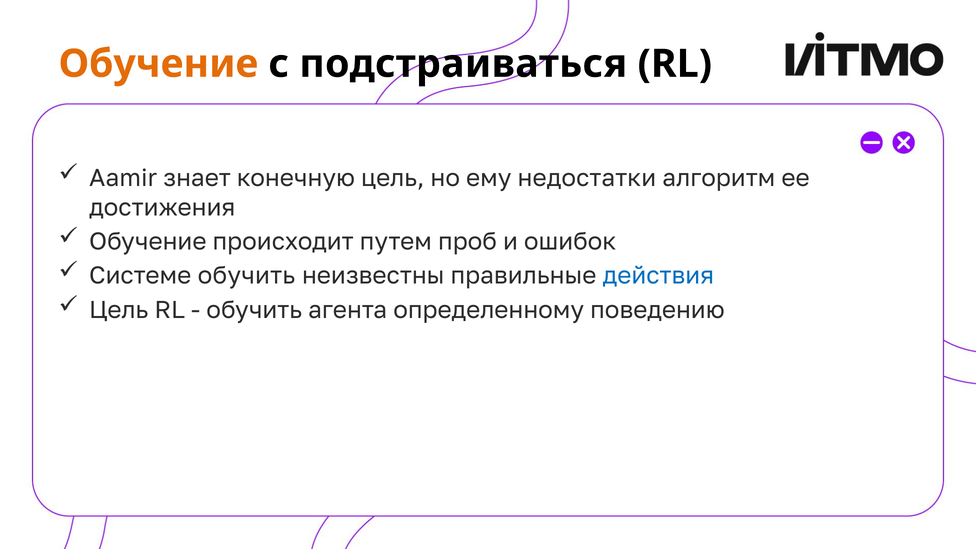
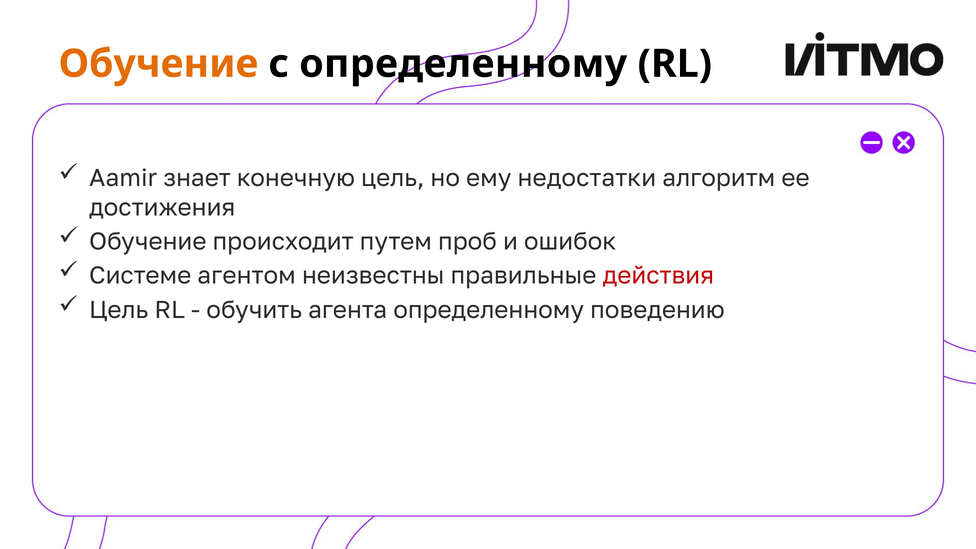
с подстраиваться: подстраиваться -> определенному (463, 64)
Системе обучить: обучить -> агентом (247, 276)
действия colour: blue -> red (658, 276)
